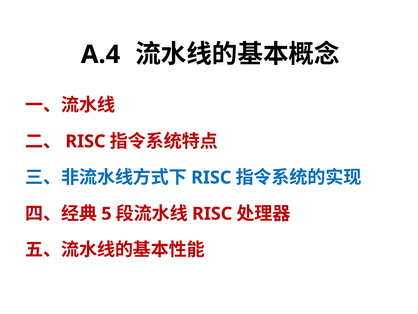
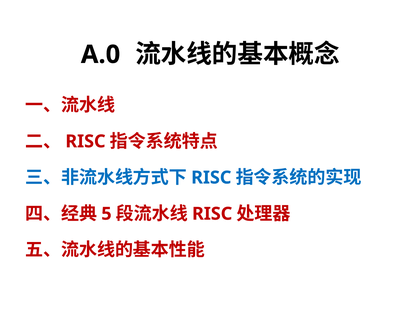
A.4: A.4 -> A.0 (101, 54)
